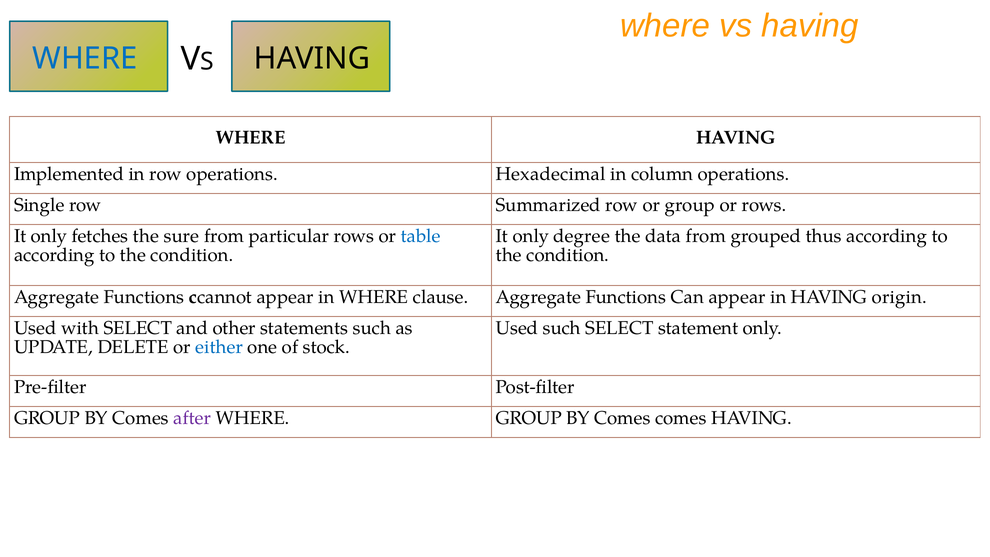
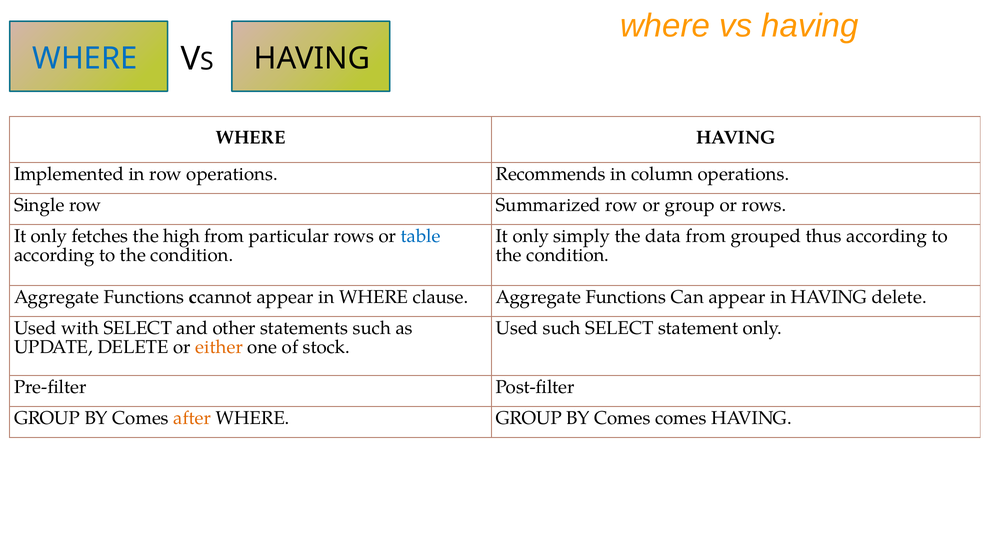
Hexadecimal: Hexadecimal -> Recommends (551, 174)
sure: sure -> high (182, 236)
degree: degree -> simply (582, 236)
HAVING origin: origin -> delete (899, 297)
either colour: blue -> orange (219, 347)
after colour: purple -> orange (192, 418)
